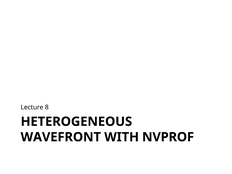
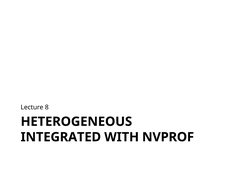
WAVEFRONT: WAVEFRONT -> INTEGRATED (61, 137)
